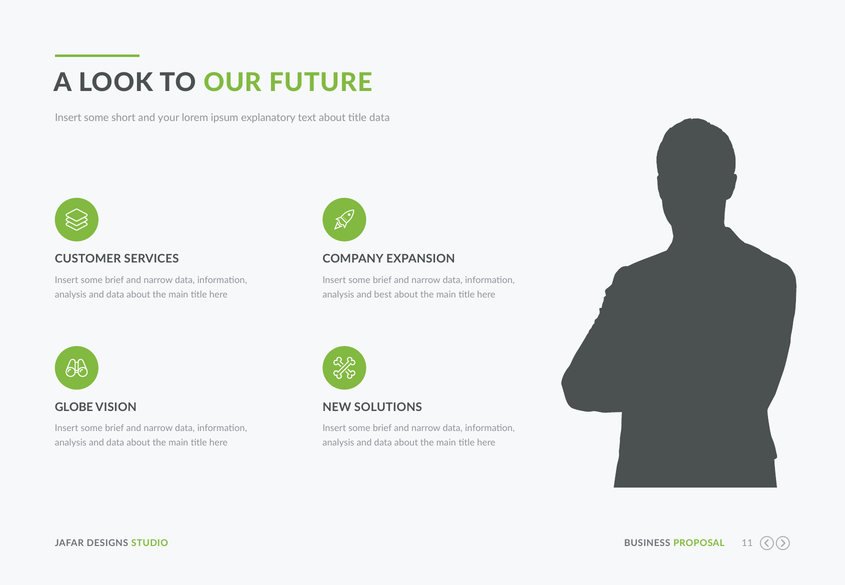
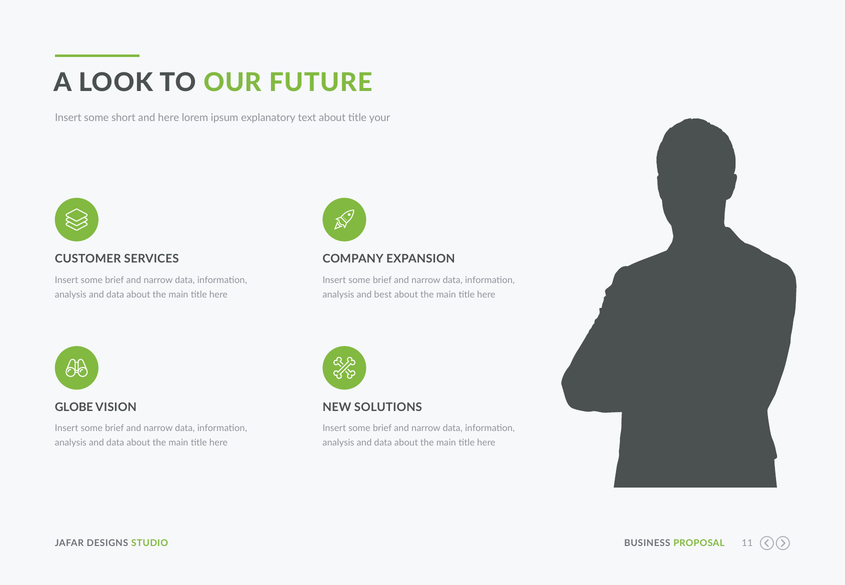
and your: your -> here (169, 118)
title data: data -> your (380, 118)
